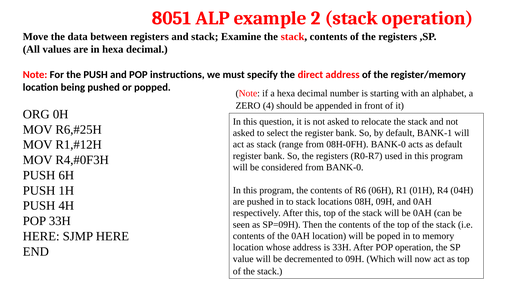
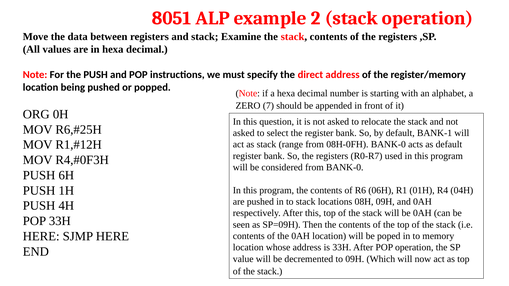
4: 4 -> 7 (268, 106)
